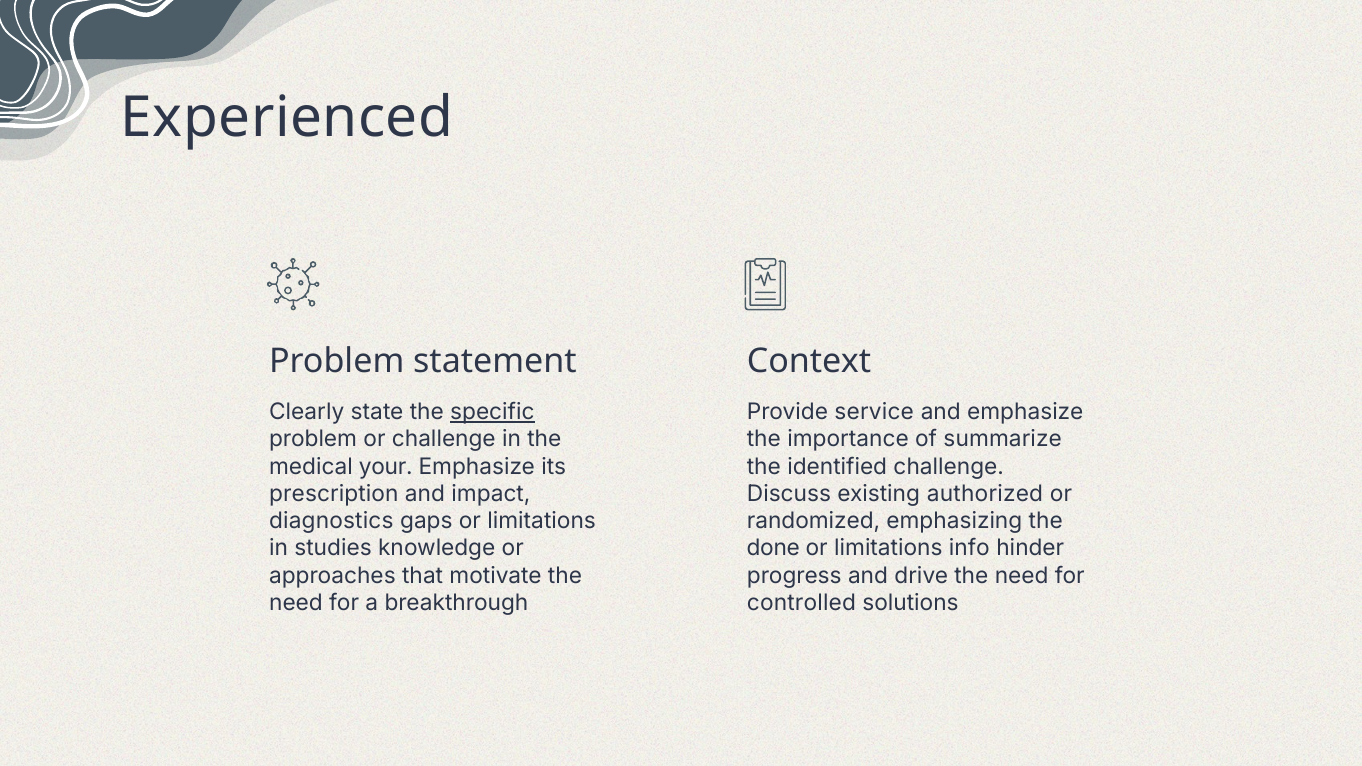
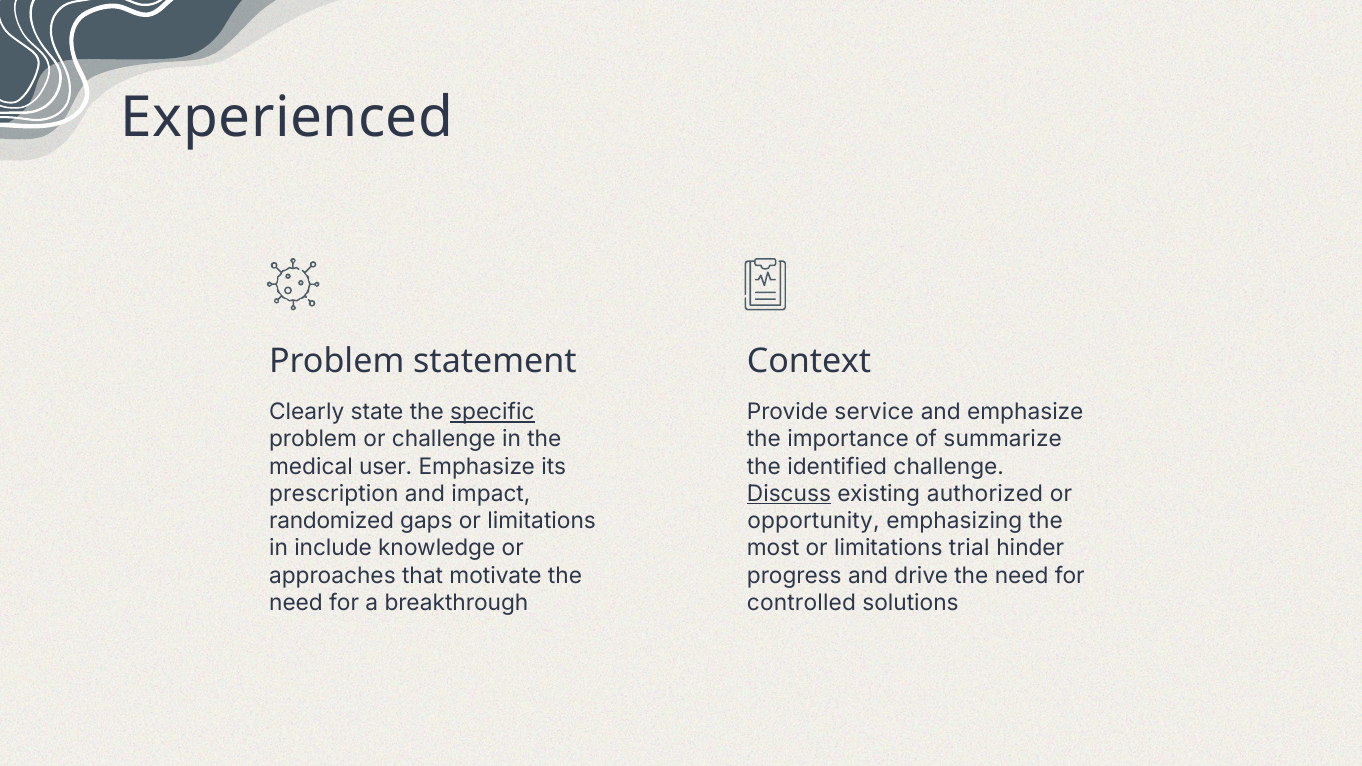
your: your -> user (386, 467)
Discuss underline: none -> present (789, 494)
diagnostics: diagnostics -> randomized (332, 521)
randomized: randomized -> opportunity (813, 521)
studies: studies -> include (333, 548)
done: done -> most (773, 548)
info: info -> trial (969, 548)
